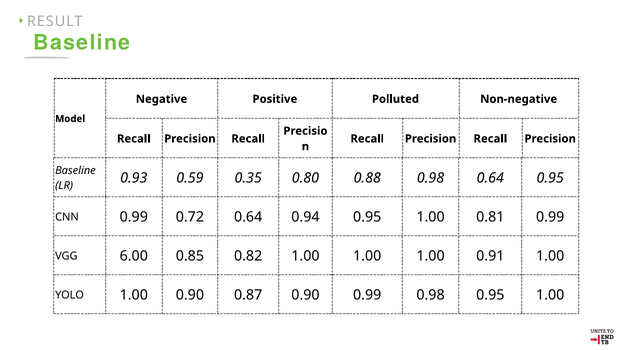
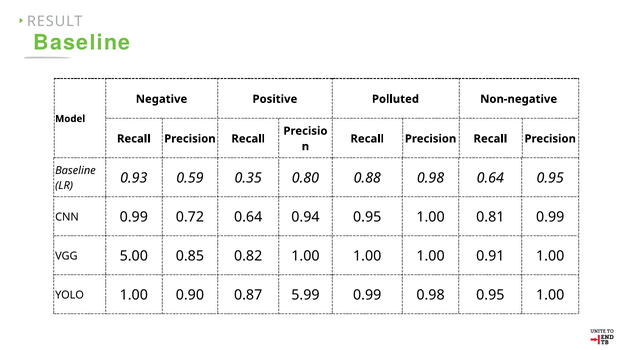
6.00: 6.00 -> 5.00 (134, 256)
0.87 0.90: 0.90 -> 5.99 (305, 295)
